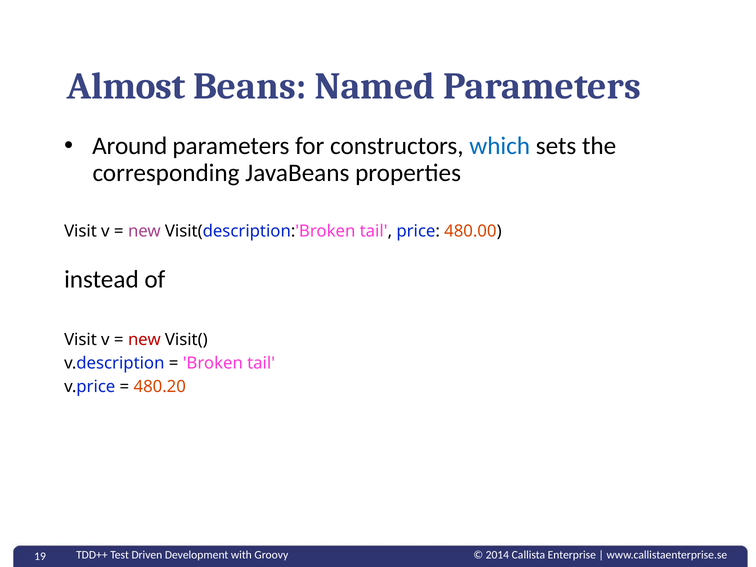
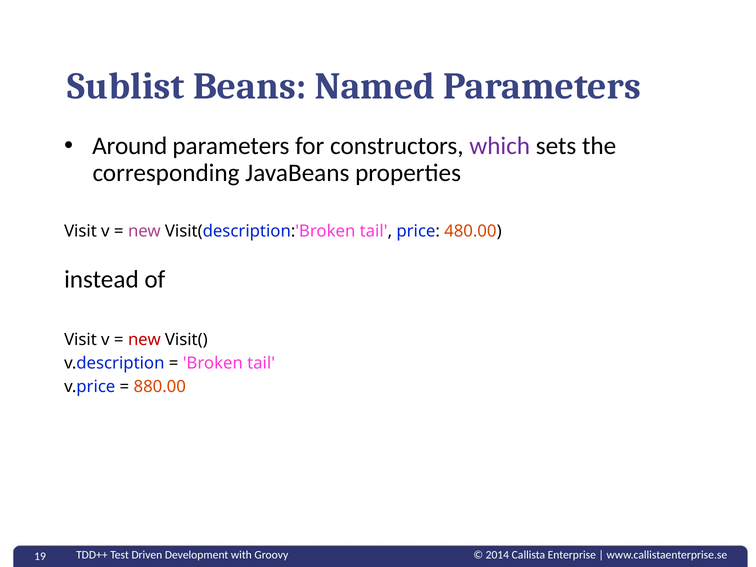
Almost: Almost -> Sublist (126, 86)
which colour: blue -> purple (500, 146)
480.20: 480.20 -> 880.00 (160, 387)
